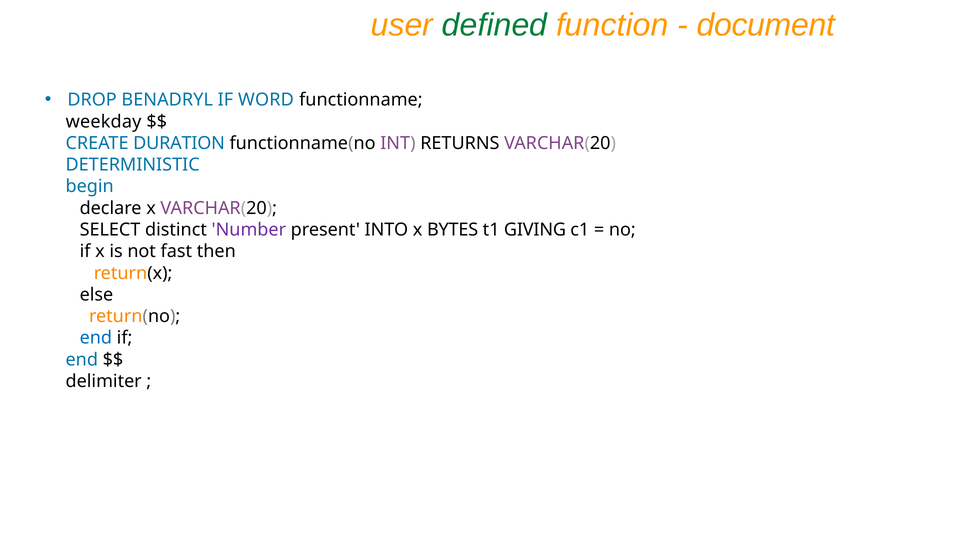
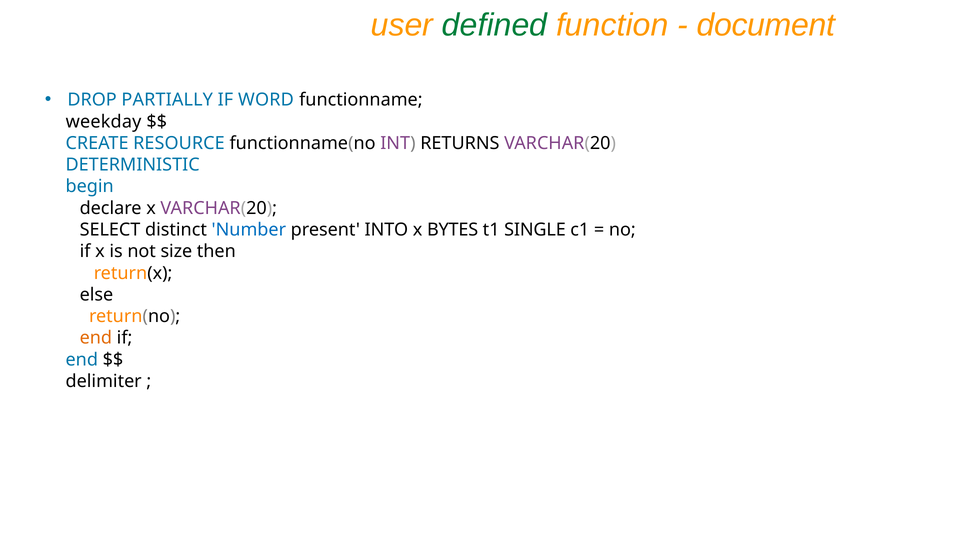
BENADRYL: BENADRYL -> PARTIALLY (167, 100)
DURATION: DURATION -> RESOURCE (179, 143)
Number colour: purple -> blue (249, 230)
GIVING: GIVING -> SINGLE (535, 230)
fast: fast -> size (176, 251)
end colour: blue -> orange (96, 338)
